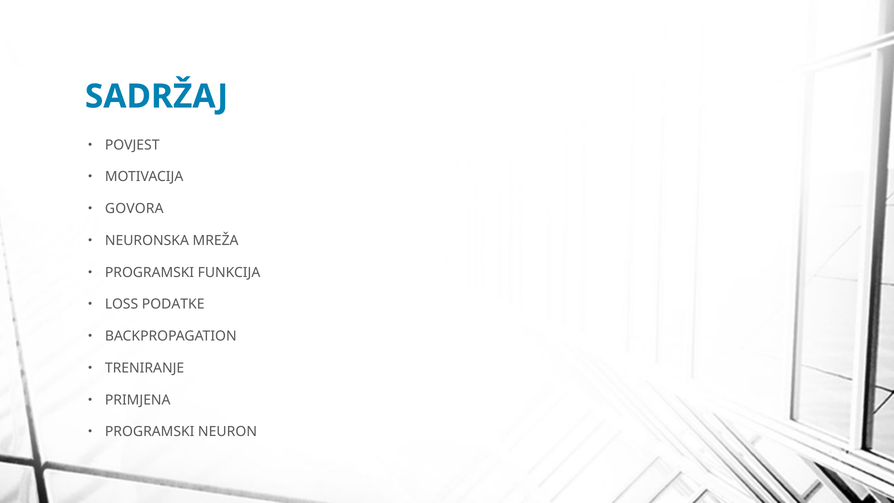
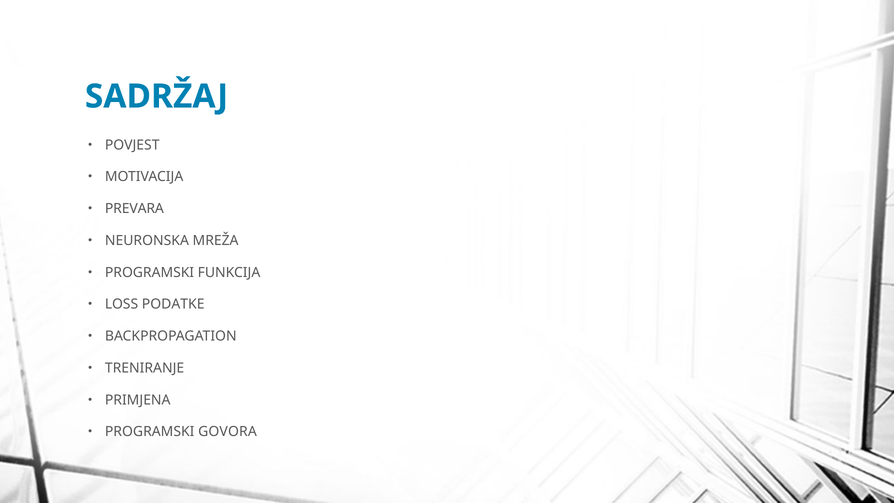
GOVORA: GOVORA -> PREVARA (134, 209)
NEURON: NEURON -> GOVORA (227, 432)
